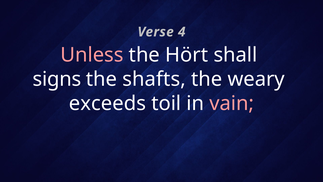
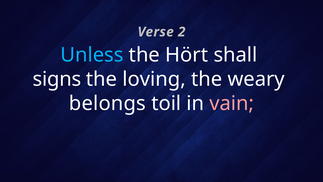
4: 4 -> 2 (182, 32)
Unless colour: pink -> light blue (92, 55)
shafts: shafts -> loving (154, 79)
exceeds: exceeds -> belongs (107, 103)
